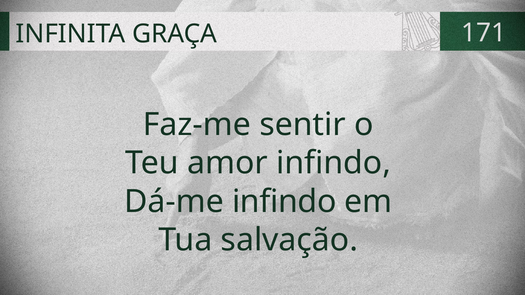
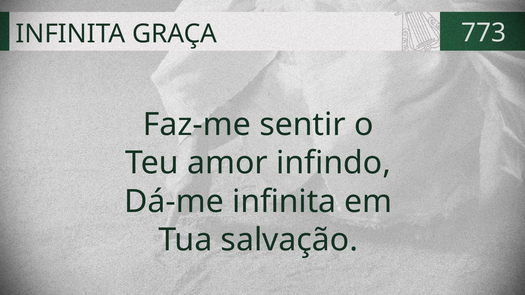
171: 171 -> 773 (484, 33)
Dá-me infindo: infindo -> infinita (284, 202)
